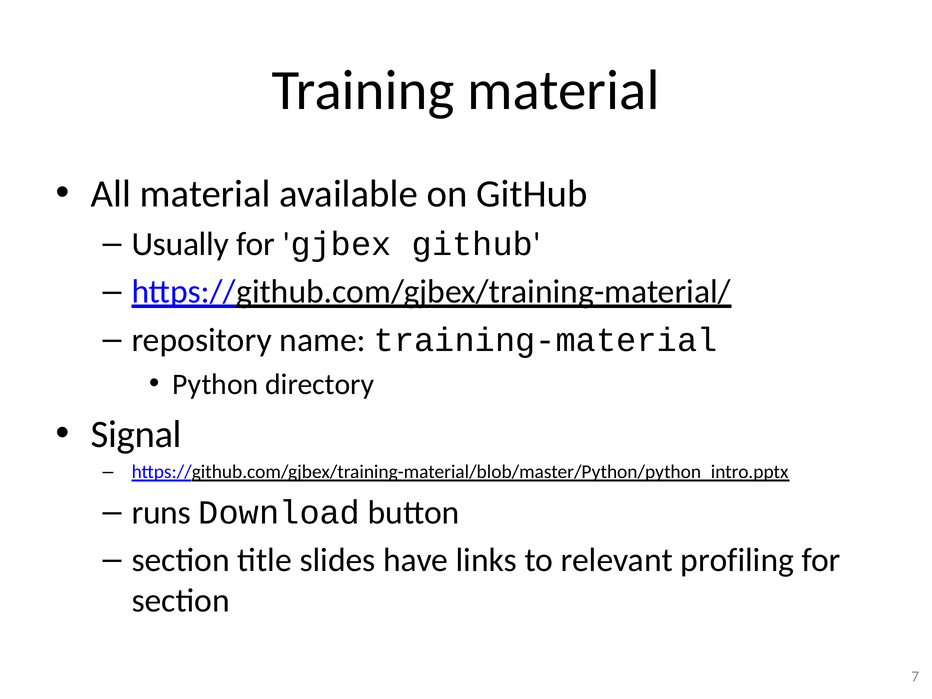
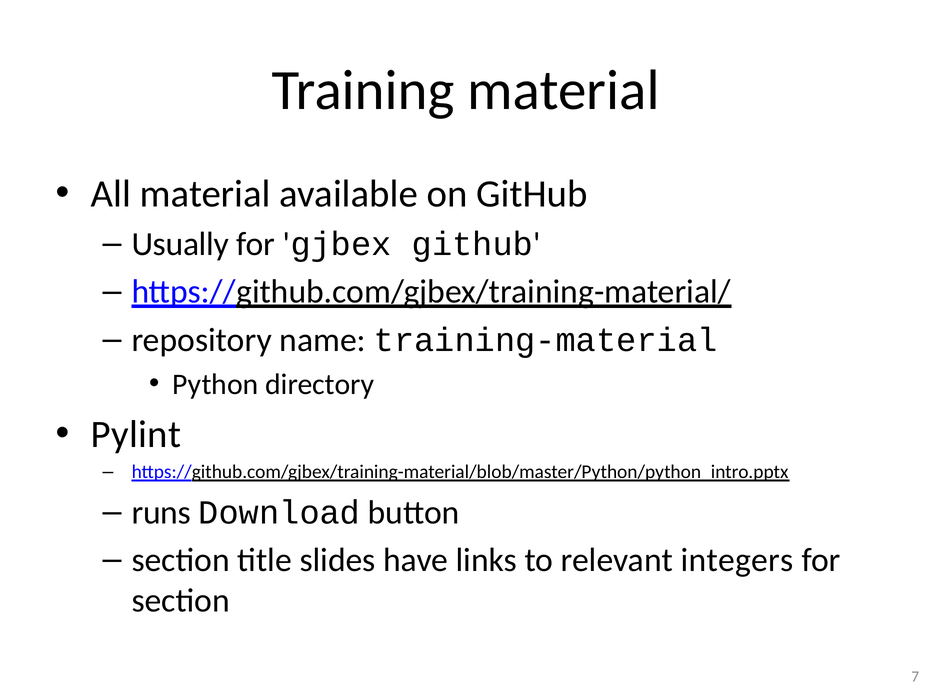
Signal: Signal -> Pylint (136, 434)
profiling: profiling -> integers (737, 560)
